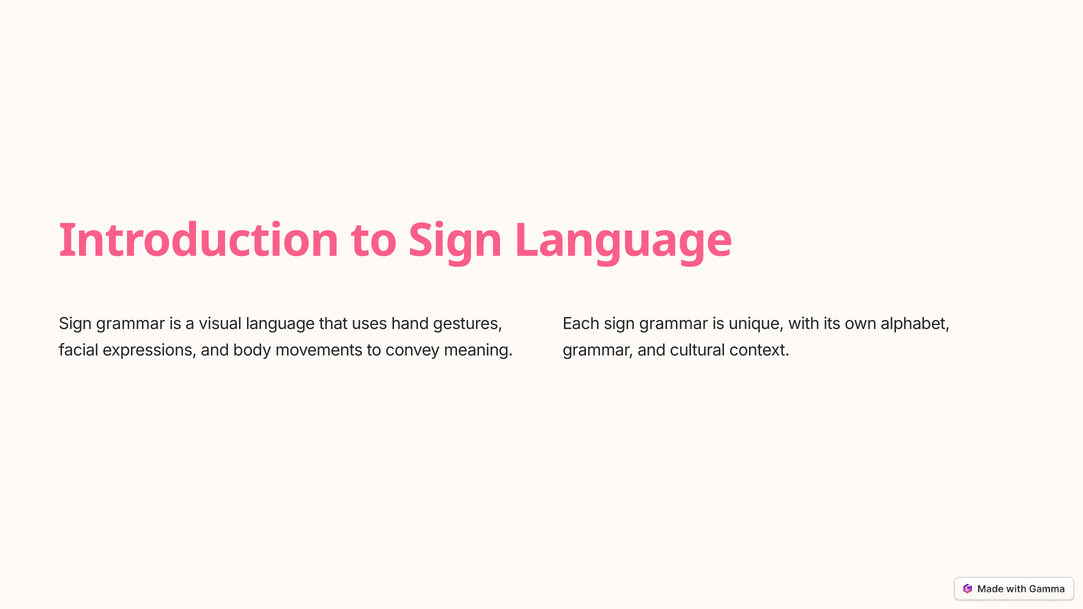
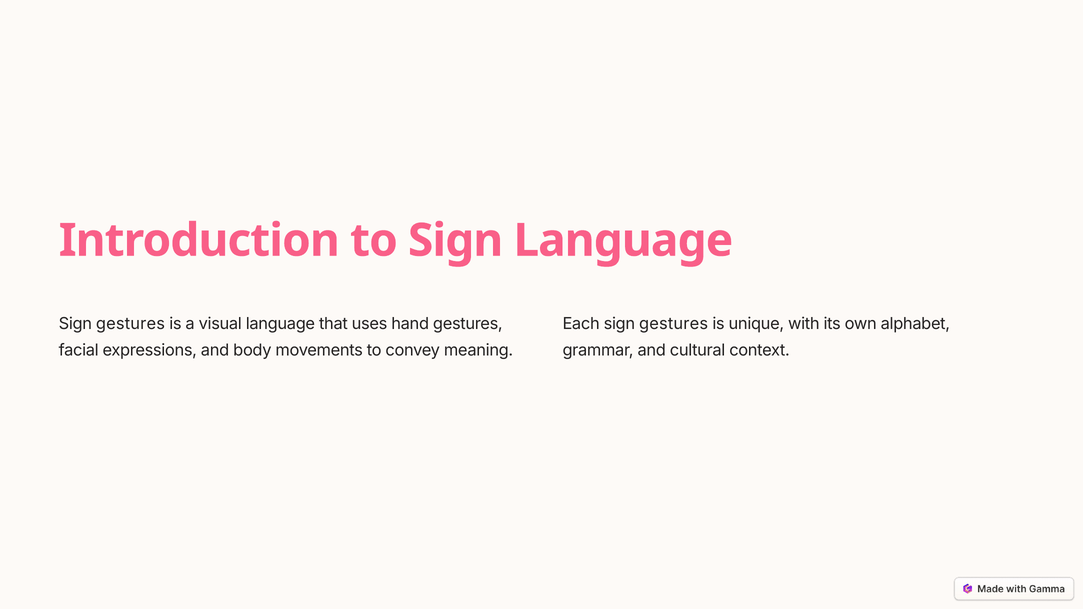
grammar: grammar -> gestures (130, 324)
Each sign grammar: grammar -> gestures (674, 324)
